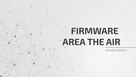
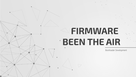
AREA: AREA -> BEEN (74, 42)
